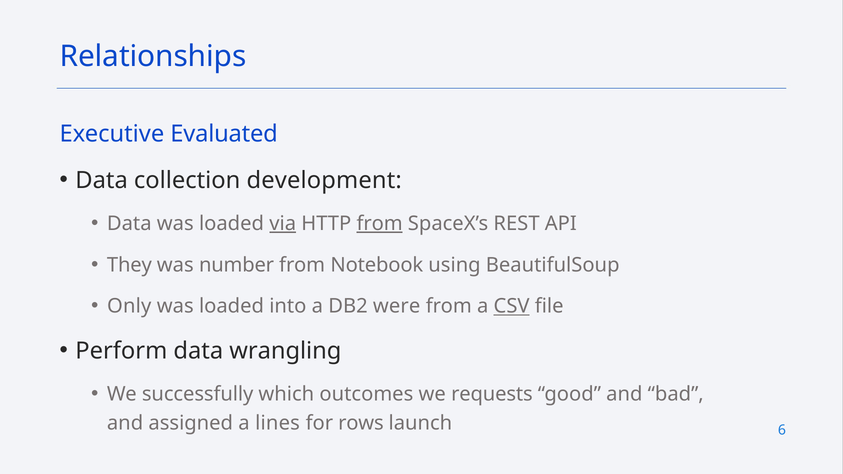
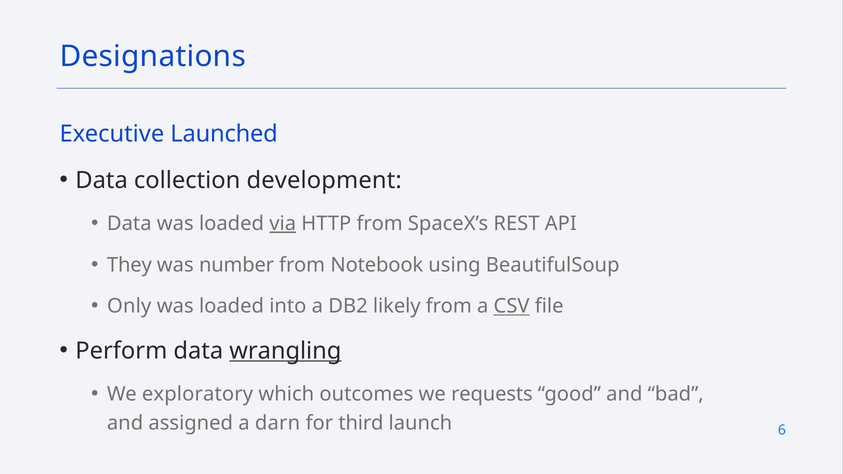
Relationships: Relationships -> Designations (153, 56)
Evaluated: Evaluated -> Launched (224, 134)
from underline: present -> none (380, 224)
were: were -> likely (397, 306)
wrangling underline: none -> present (285, 351)
successfully: successfully -> exploratory (197, 394)
lines: lines -> darn (278, 423)
rows: rows -> third (361, 423)
